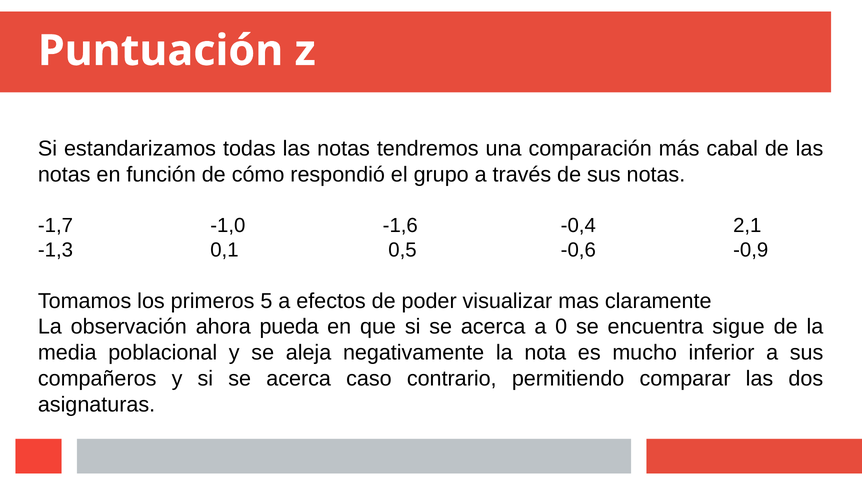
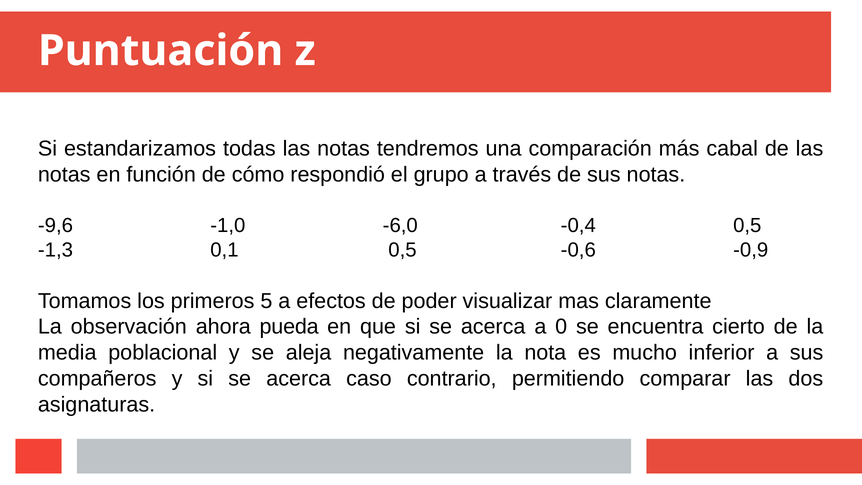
-1,7: -1,7 -> -9,6 (55, 225)
-1,6: -1,6 -> -6,0 (400, 225)
-0,4 2,1: 2,1 -> 0,5 (747, 225)
sigue: sigue -> cierto (739, 327)
